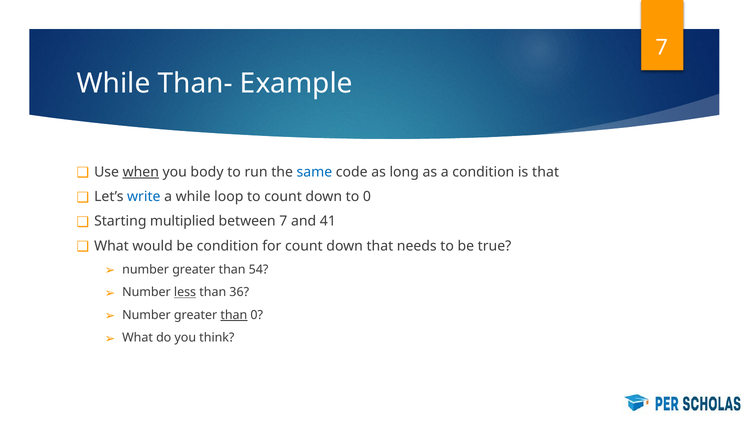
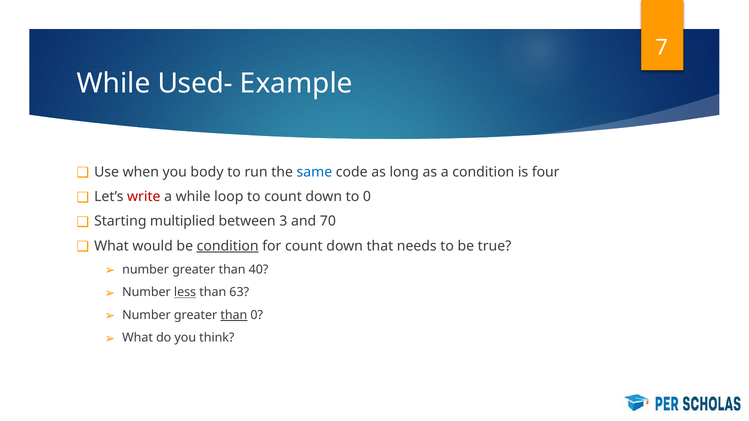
Than-: Than- -> Used- (195, 83)
when underline: present -> none (141, 172)
is that: that -> four (546, 172)
write colour: blue -> red (144, 197)
between 7: 7 -> 3 (283, 221)
41: 41 -> 70 (328, 221)
condition underline: none -> present (228, 246)
54: 54 -> 40 (259, 270)
36: 36 -> 63 (239, 293)
